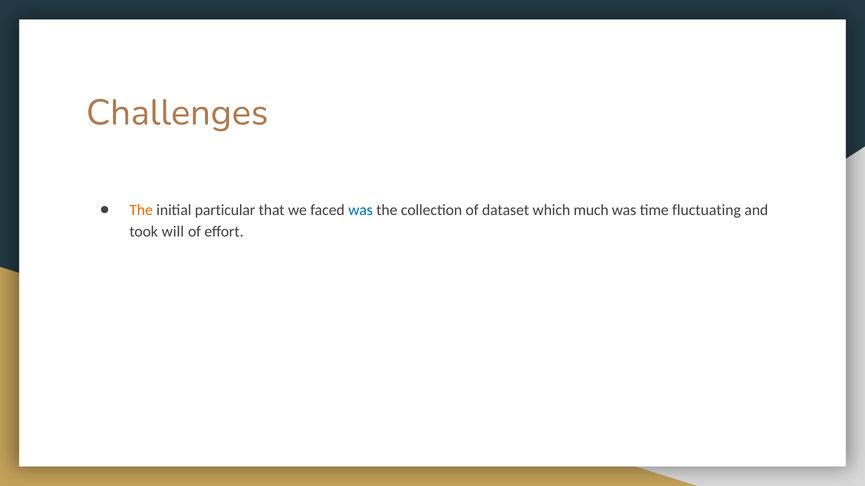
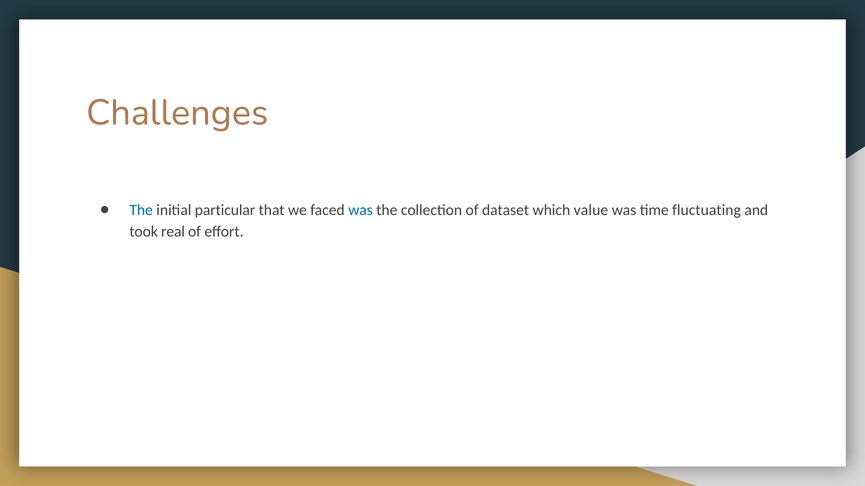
The colour: orange -> blue (141, 210)
much: much -> value (591, 210)
will: will -> real (173, 232)
